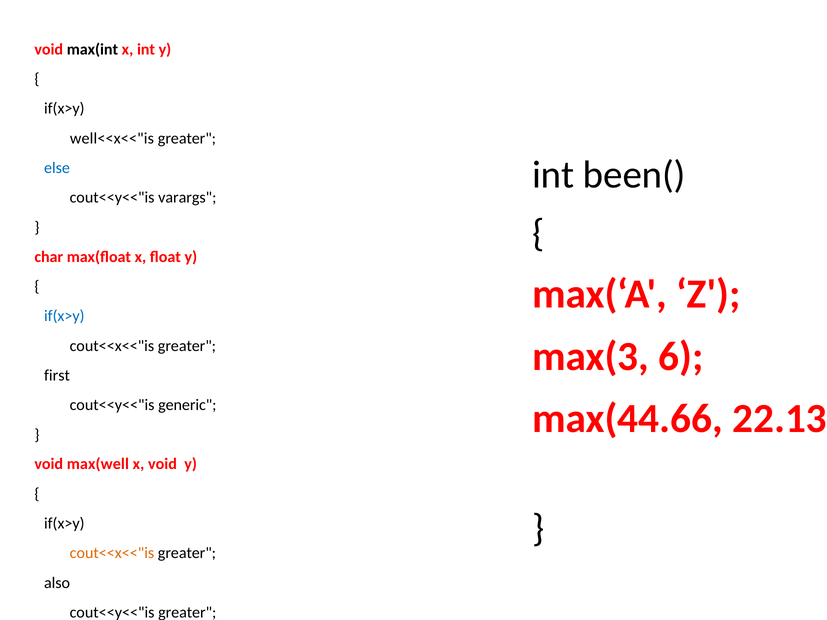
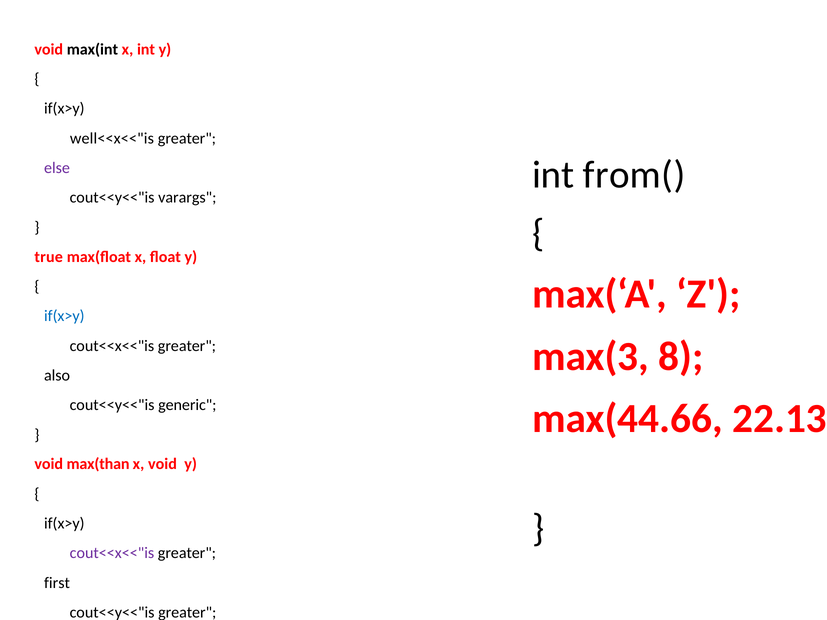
been(: been( -> from( (634, 175)
else colour: blue -> purple (57, 168)
char: char -> true (49, 257)
6: 6 -> 8 (681, 357)
first: first -> also (57, 376)
max(well: max(well -> max(than (98, 464)
cout<<x<<"is colour: orange -> purple (112, 553)
also: also -> first (57, 583)
